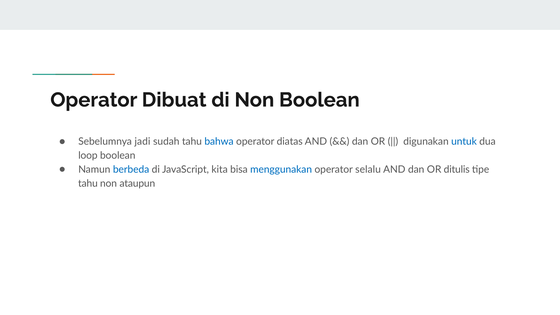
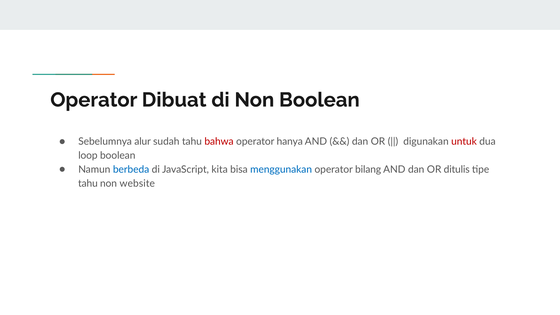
jadi: jadi -> alur (143, 142)
bahwa colour: blue -> red (219, 142)
diatas: diatas -> hanya (290, 142)
untuk colour: blue -> red (464, 142)
selalu: selalu -> bilang (368, 169)
ataupun: ataupun -> website (137, 183)
